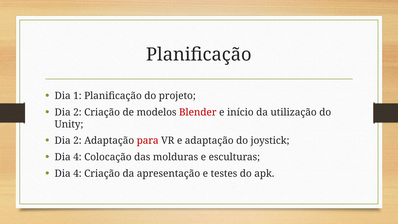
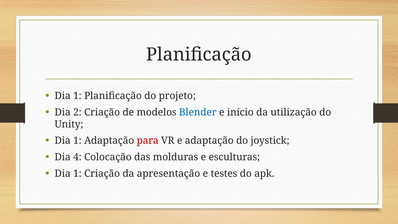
Blender colour: red -> blue (198, 112)
2: 2 -> 1 (77, 141)
4: 4 -> 1 (77, 173)
